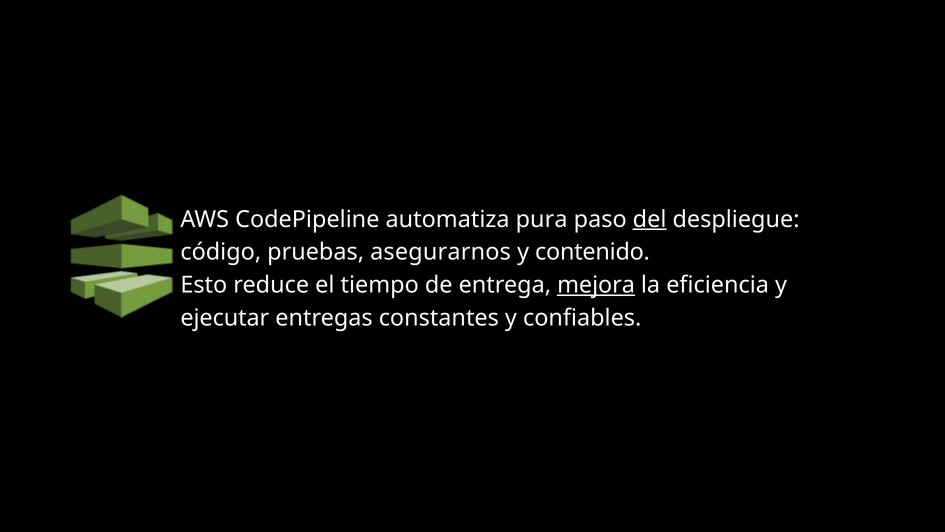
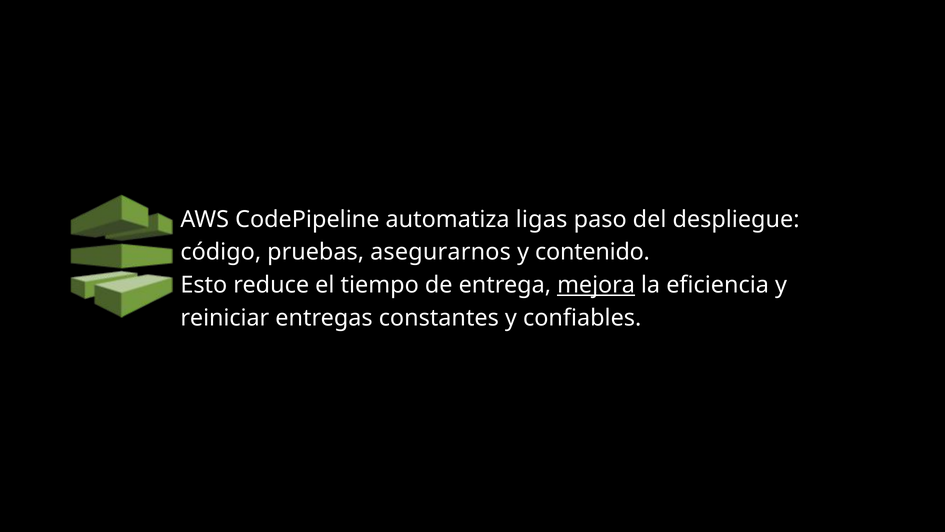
pura: pura -> ligas (542, 219)
del underline: present -> none (650, 219)
ejecutar: ejecutar -> reiniciar (225, 318)
